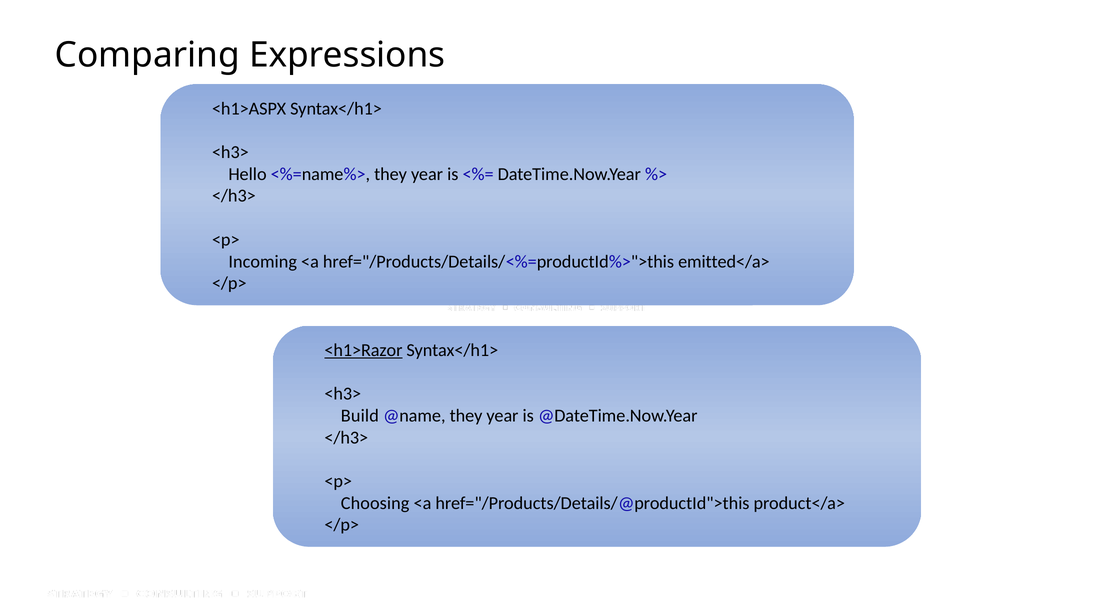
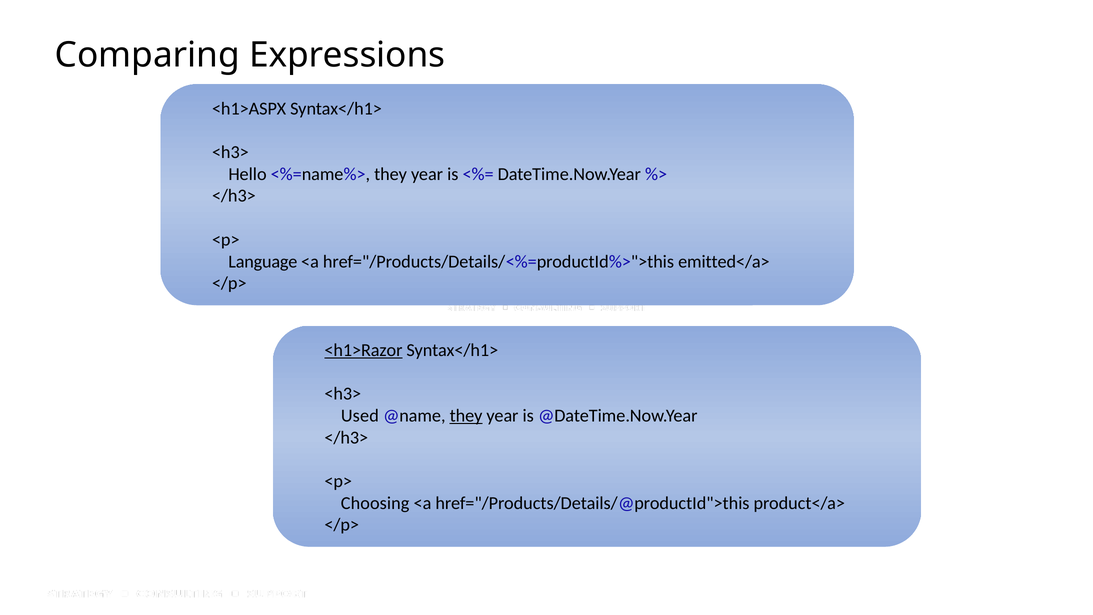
Incoming: Incoming -> Language (263, 261)
Build: Build -> Used (360, 416)
they underline: none -> present (466, 416)
